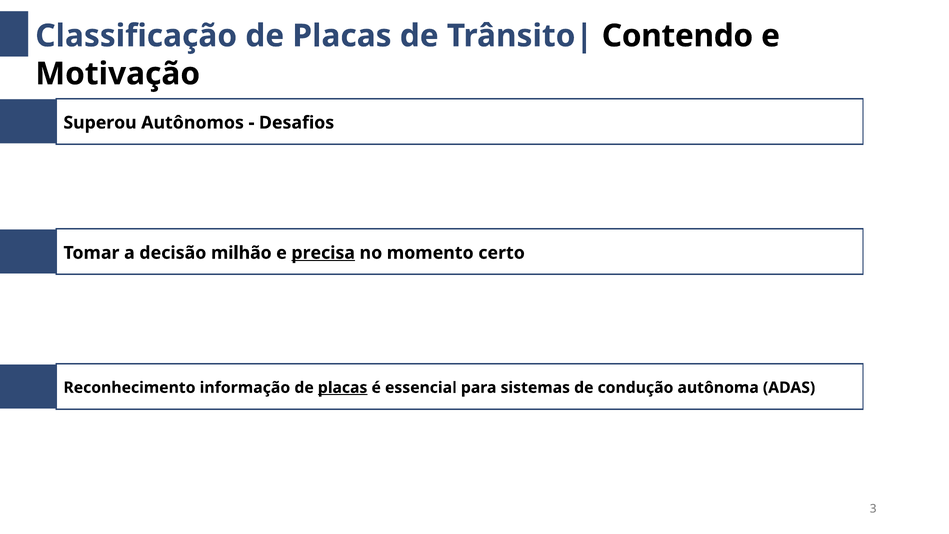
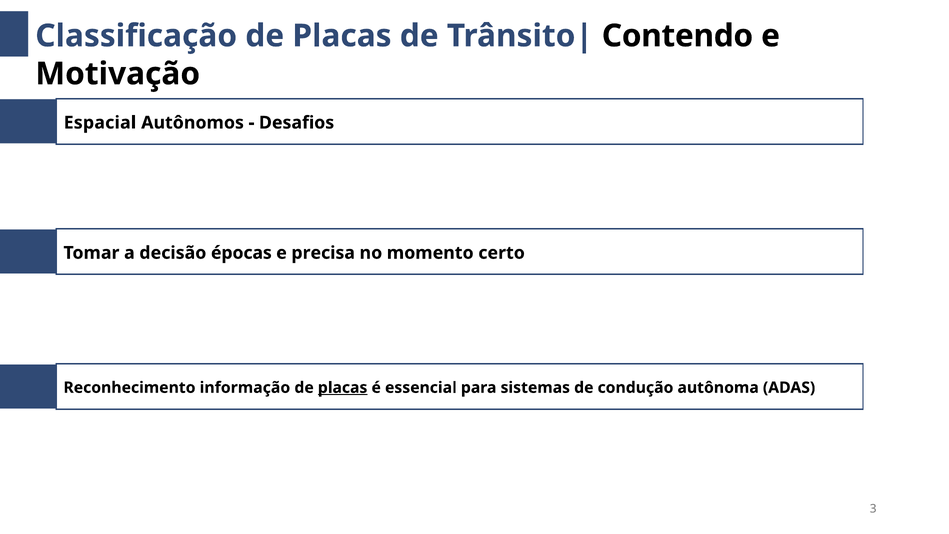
Superou: Superou -> Espacial (100, 123)
milhão: milhão -> épocas (241, 253)
precisa underline: present -> none (323, 253)
